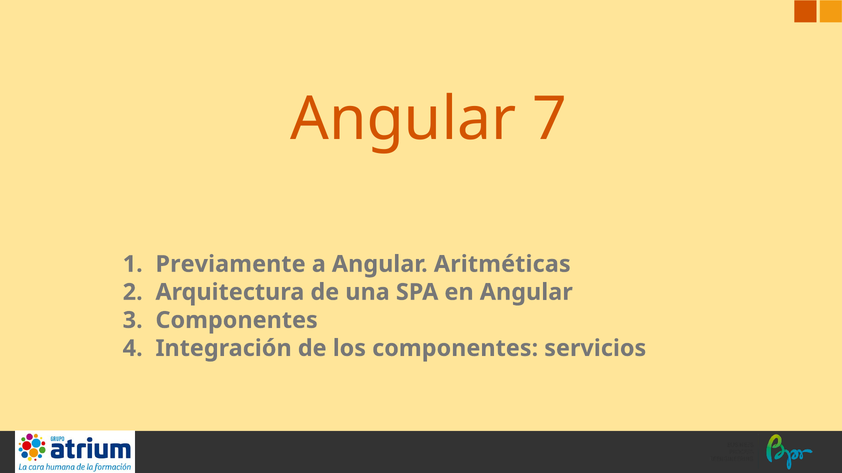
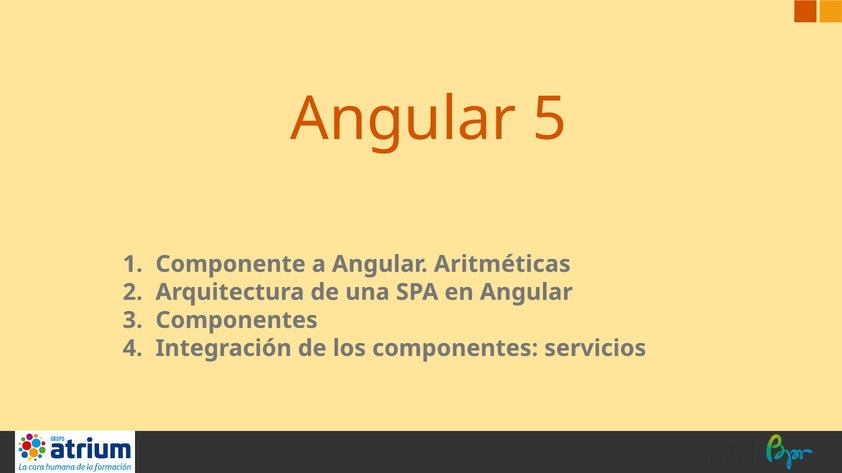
7: 7 -> 5 (549, 119)
Previamente: Previamente -> Componente (231, 264)
